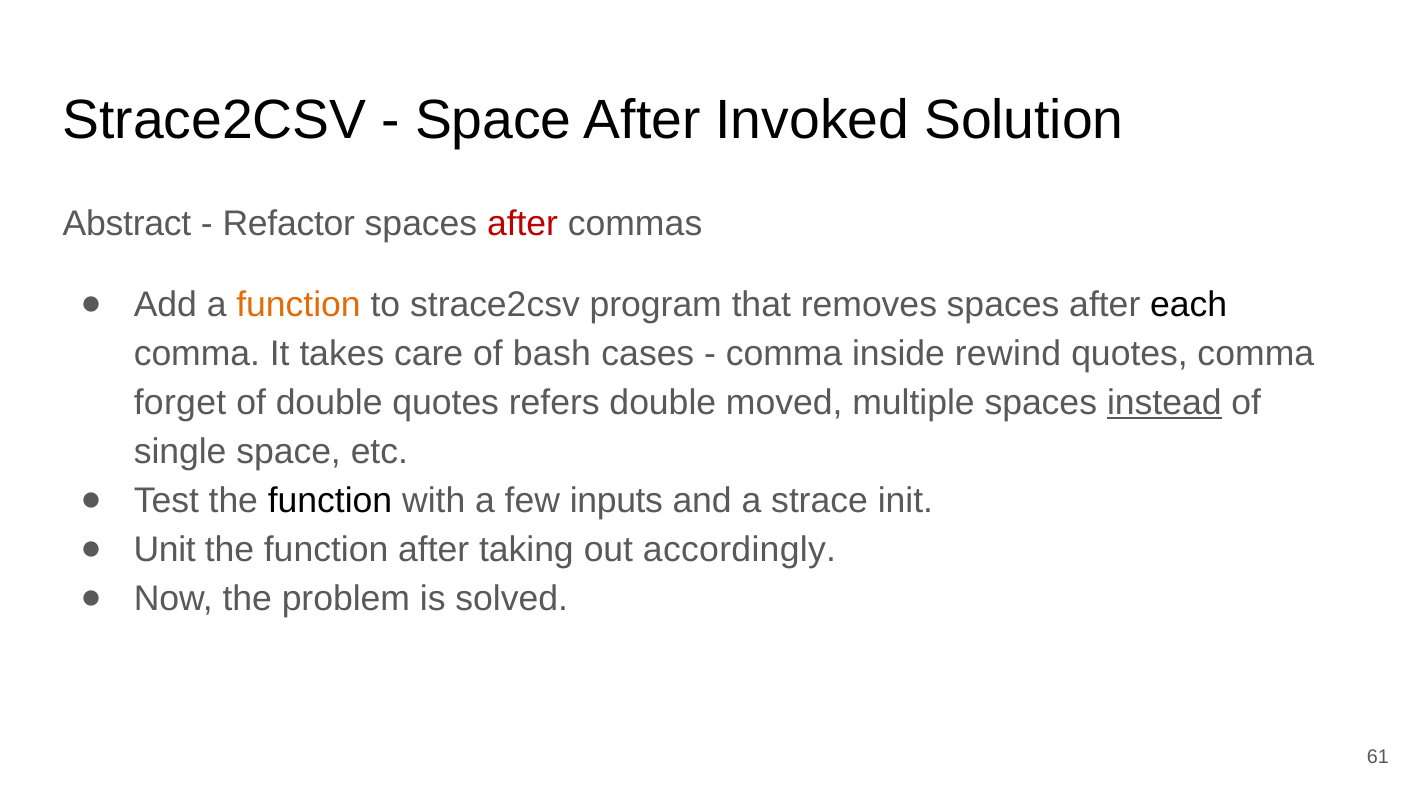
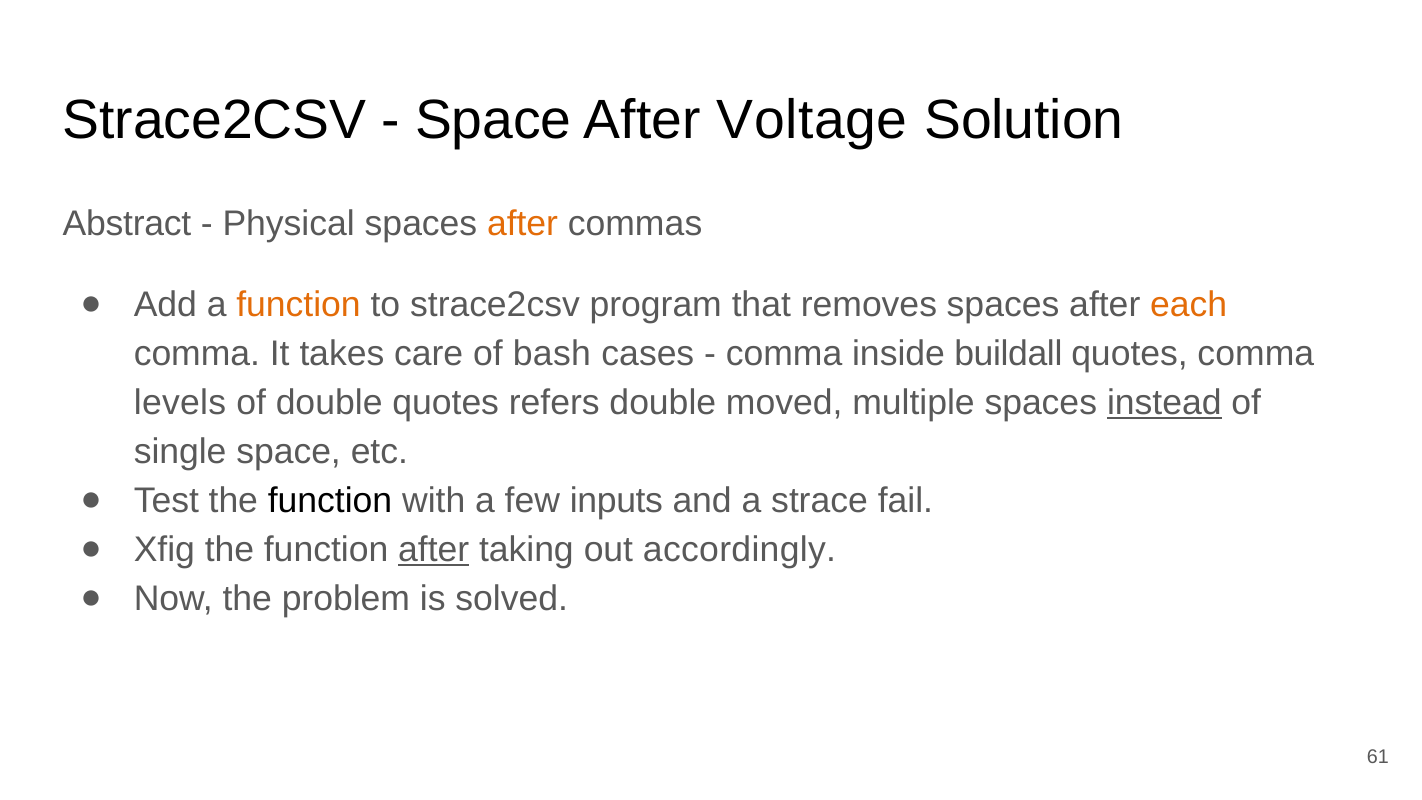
Invoked: Invoked -> Voltage (812, 120)
Refactor: Refactor -> Physical (289, 224)
after colour: red -> orange (523, 224)
each colour: black -> orange (1189, 304)
rewind: rewind -> buildall (1008, 353)
forget: forget -> levels (180, 402)
init: init -> fail (905, 500)
Unit: Unit -> Xfig (164, 549)
after underline: none -> present (434, 549)
